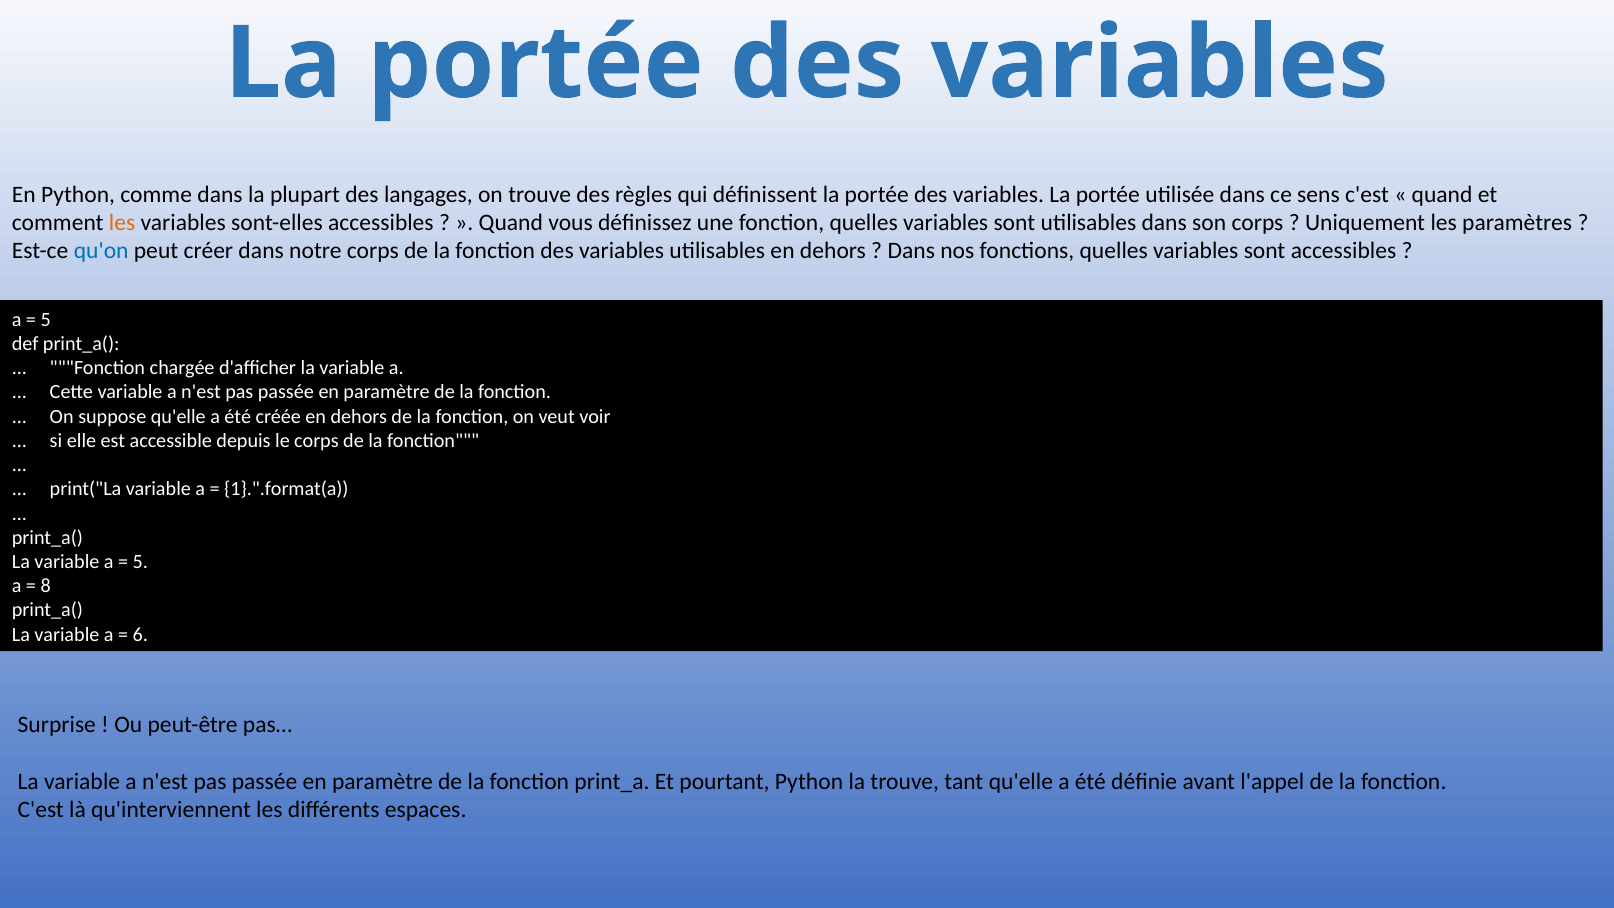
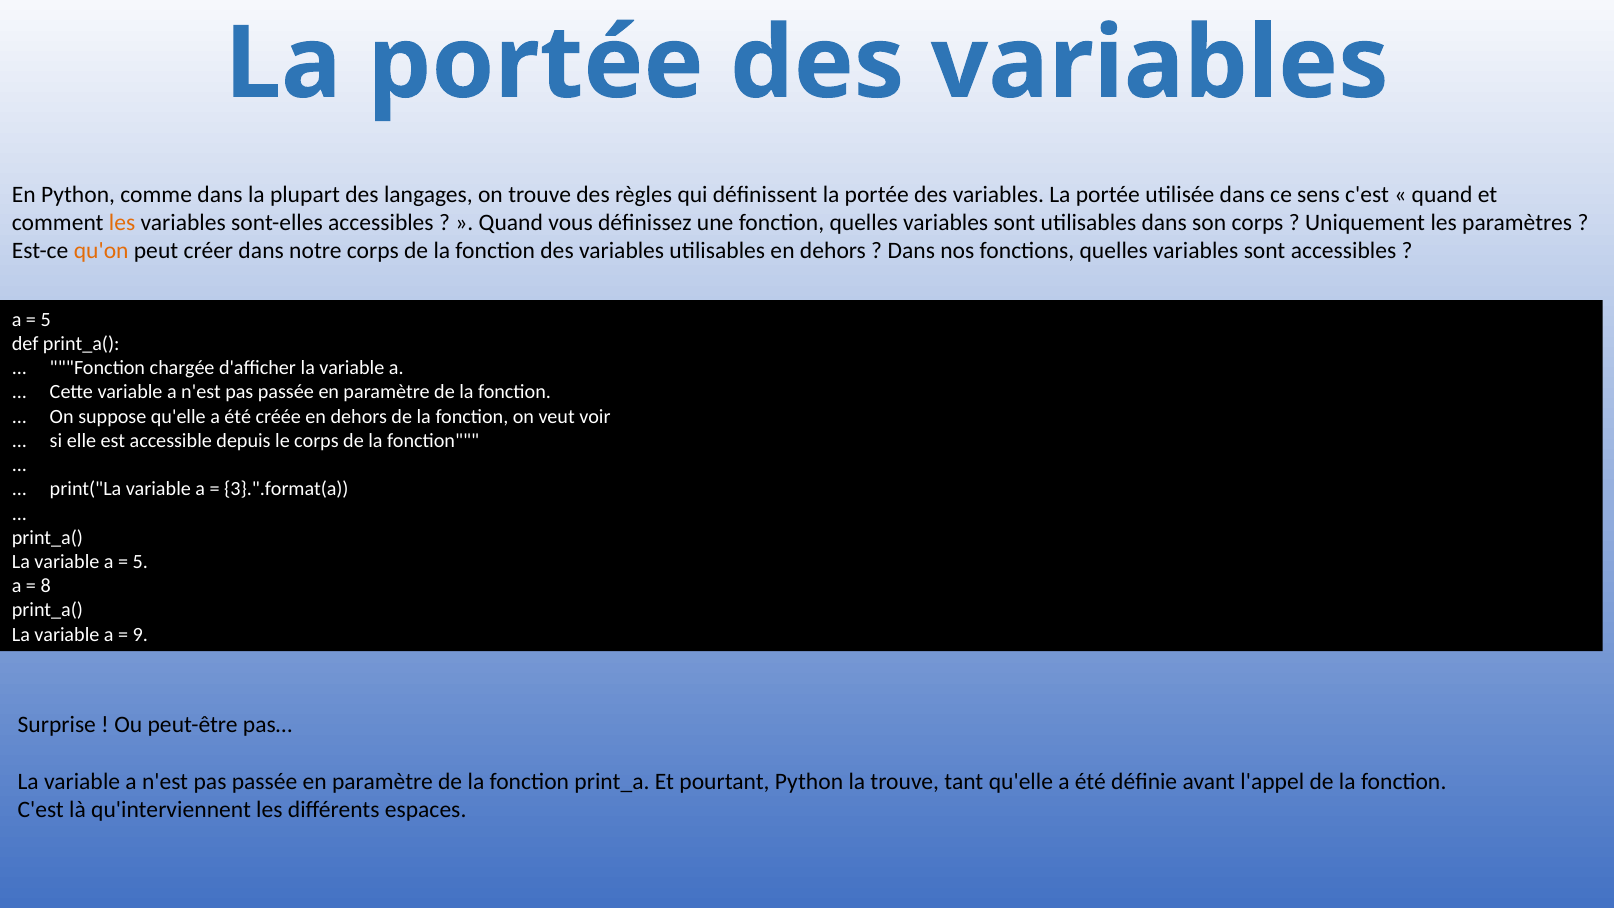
qu'on colour: blue -> orange (101, 251)
1}.".format(a: 1}.".format(a -> 3}.".format(a (286, 489)
6: 6 -> 9 (140, 634)
